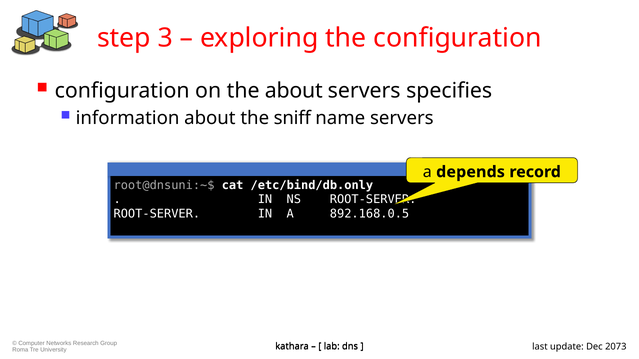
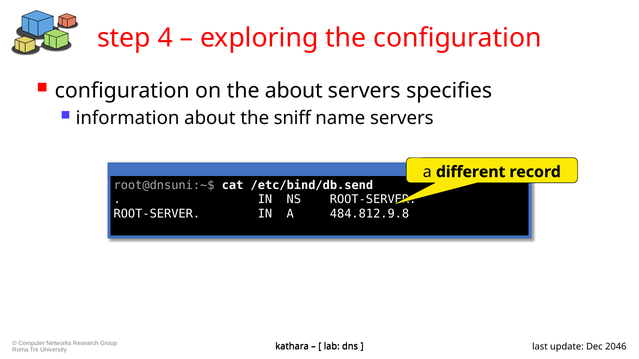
3: 3 -> 4 (165, 38)
depends: depends -> different (471, 172)
/etc/bind/db.only: /etc/bind/db.only -> /etc/bind/db.send (312, 185)
892.168.0.5: 892.168.0.5 -> 484.812.9.8 (370, 214)
2073: 2073 -> 2046 (616, 347)
